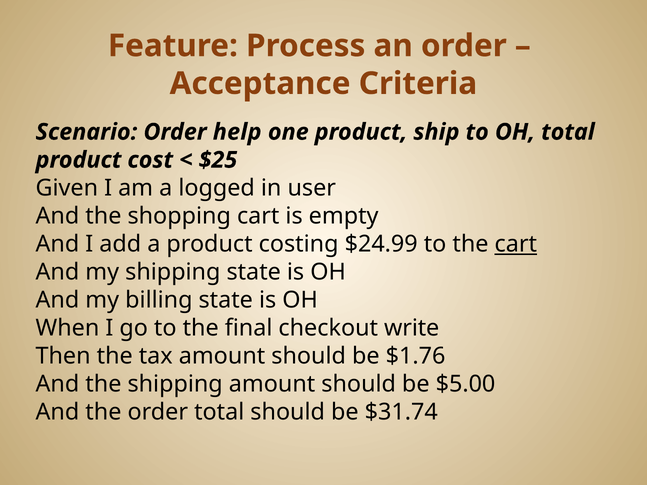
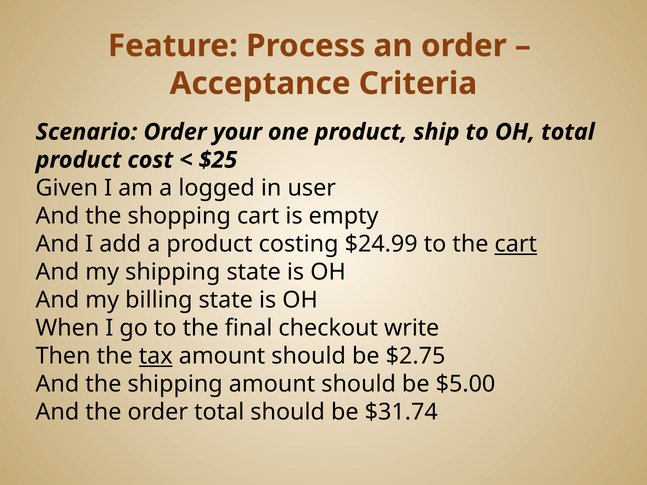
help: help -> your (237, 132)
tax underline: none -> present (156, 356)
$1.76: $1.76 -> $2.75 (416, 356)
